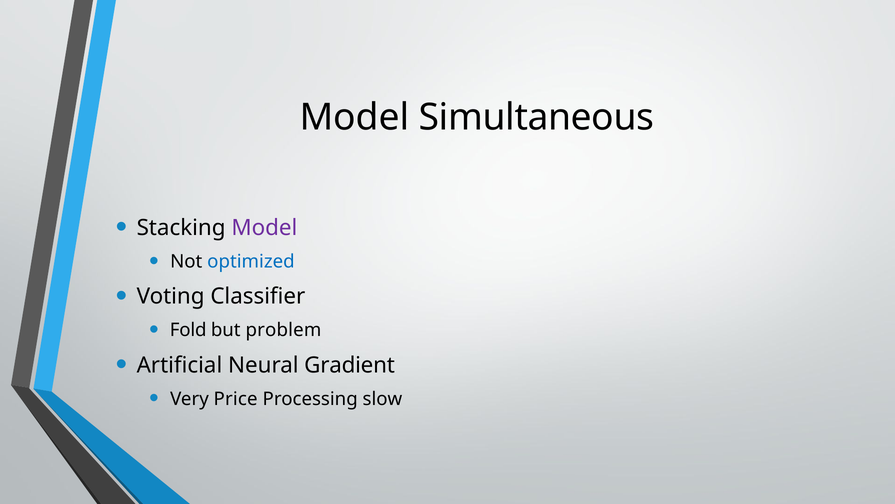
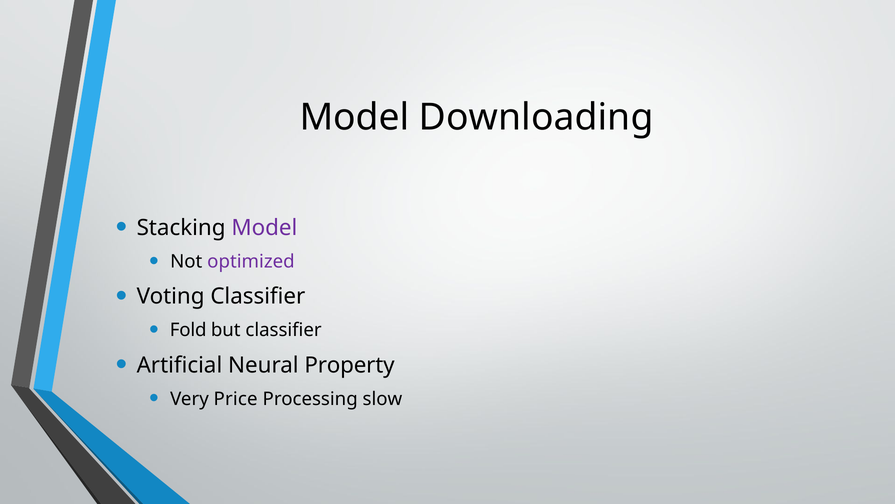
Simultaneous: Simultaneous -> Downloading (536, 117)
optimized colour: blue -> purple (251, 261)
but problem: problem -> classifier (284, 330)
Gradient: Gradient -> Property (350, 365)
